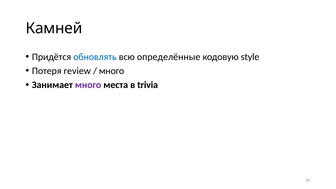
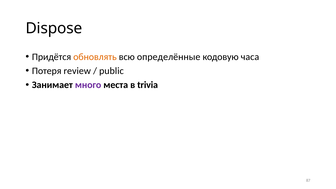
Камней: Камней -> Dispose (54, 28)
обновлять colour: blue -> orange (95, 57)
style: style -> часа (250, 57)
много: много -> public (111, 71)
